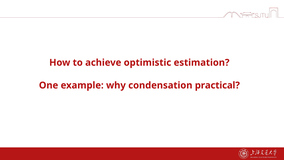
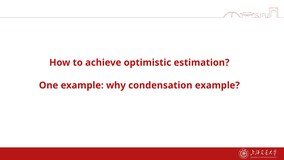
condensation practical: practical -> example (217, 85)
